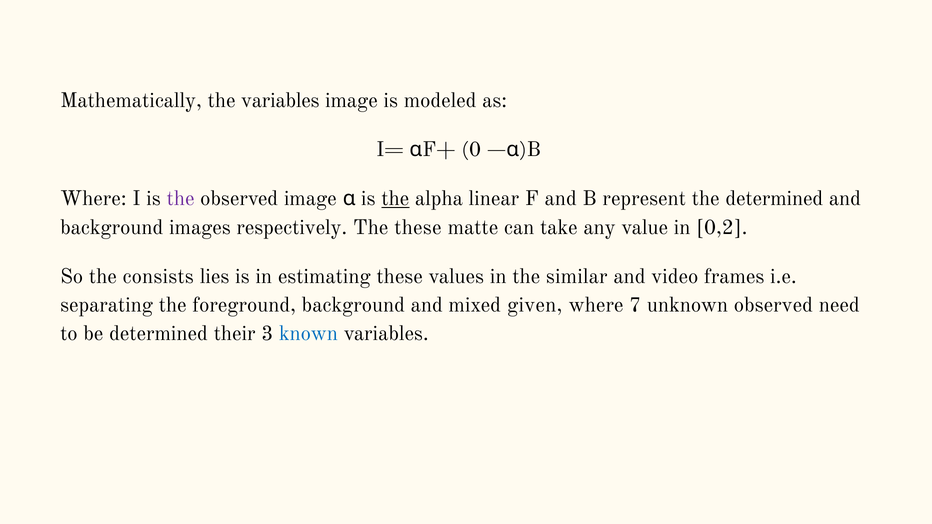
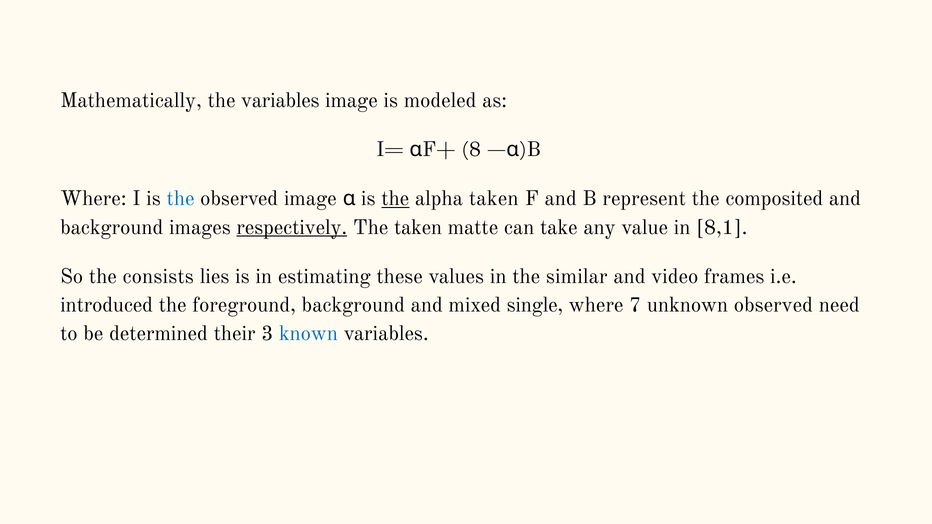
0: 0 -> 8 (471, 150)
the colour: purple -> blue (181, 199)
alpha linear: linear -> taken (494, 199)
the determined: determined -> composited (774, 199)
respectively underline: none -> present (292, 227)
The these: these -> taken (418, 227)
0,2: 0,2 -> 8,1 (722, 227)
separating: separating -> introduced (107, 305)
given: given -> single (535, 305)
